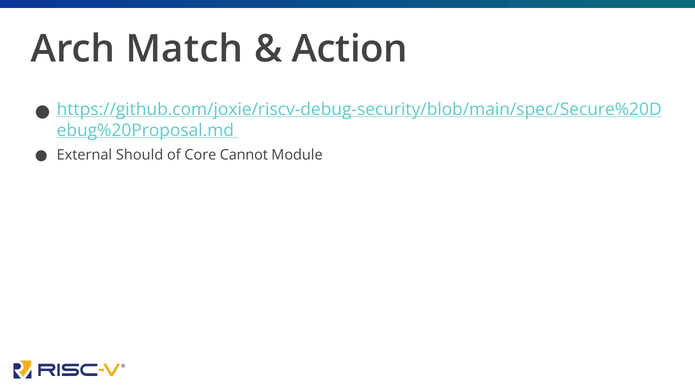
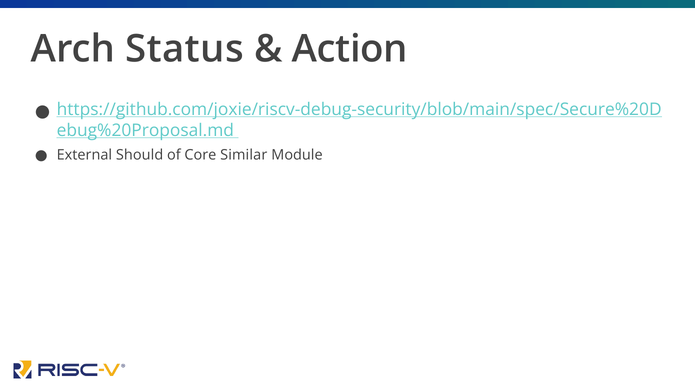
Match: Match -> Status (185, 49)
Cannot: Cannot -> Similar (244, 155)
